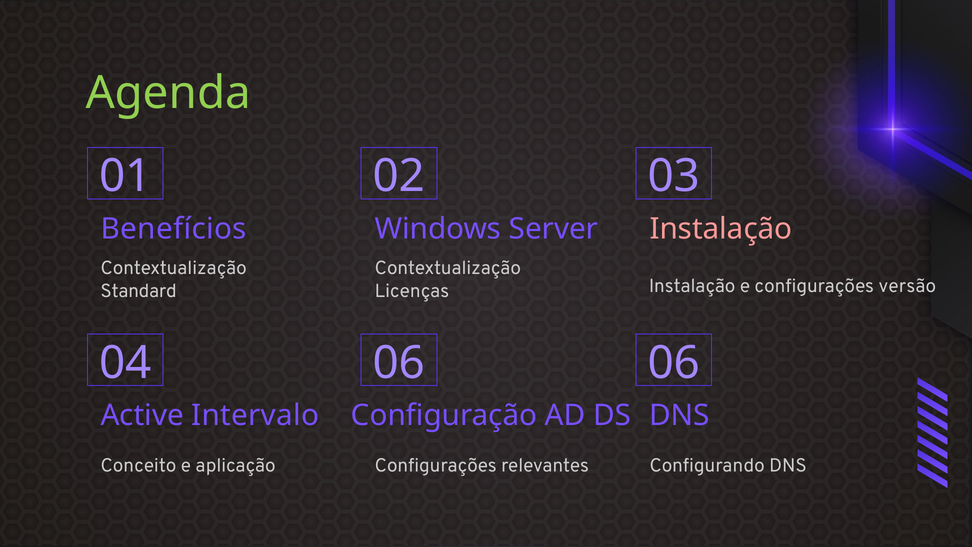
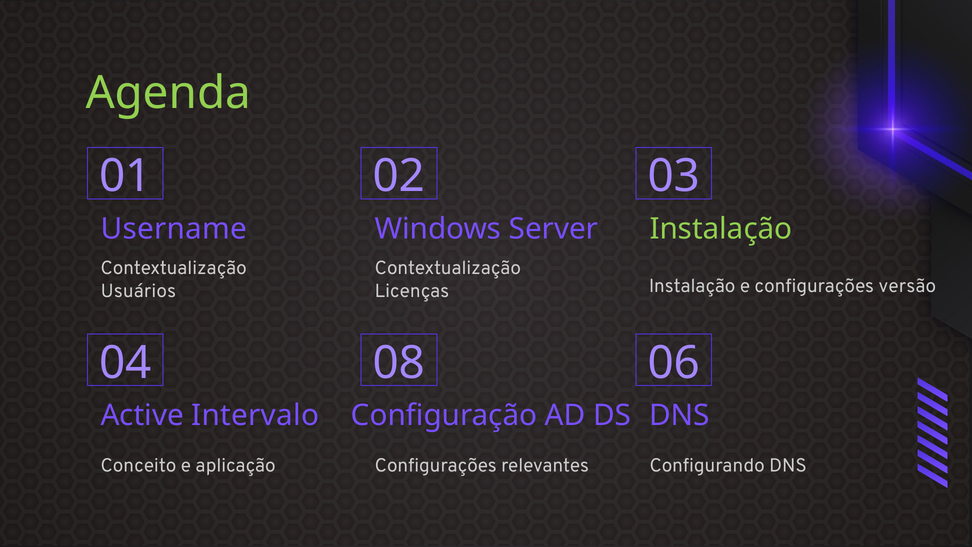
Benefícios: Benefícios -> Username (174, 229)
Instalação colour: pink -> light green (721, 229)
Standard: Standard -> Usuários (138, 291)
04 06: 06 -> 08 (399, 363)
